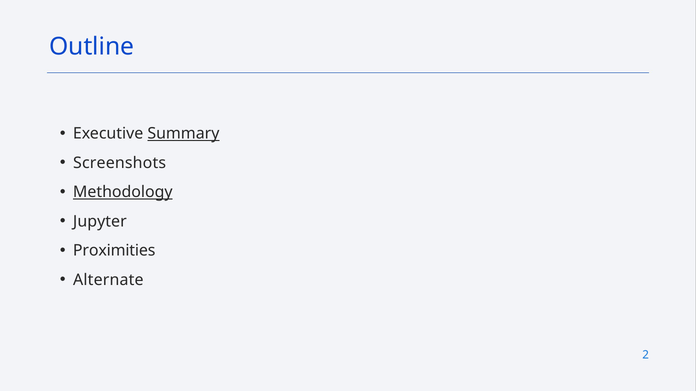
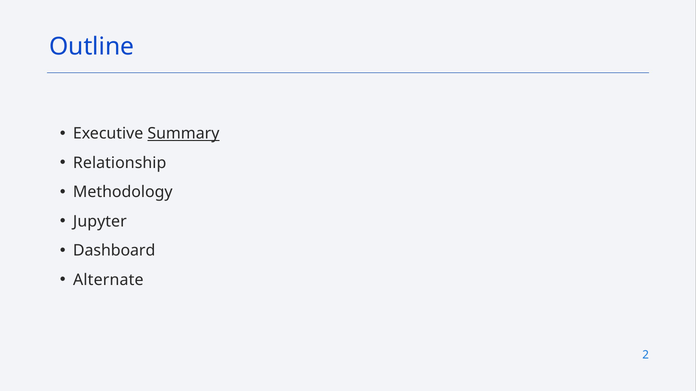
Screenshots: Screenshots -> Relationship (120, 163)
Methodology underline: present -> none (123, 192)
Proximities: Proximities -> Dashboard (114, 251)
